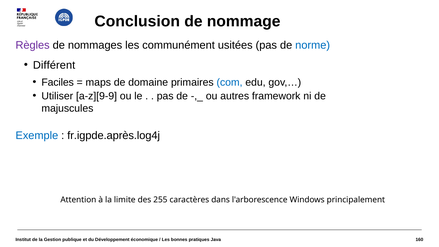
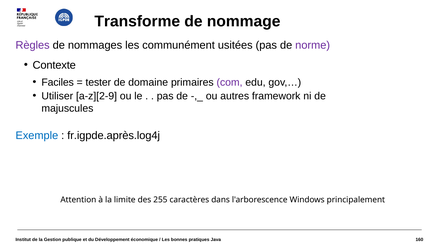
Conclusion: Conclusion -> Transforme (137, 21)
norme colour: blue -> purple (313, 45)
Différent: Différent -> Contexte (54, 65)
maps: maps -> tester (98, 82)
com colour: blue -> purple (230, 82)
a-z][9-9: a-z][9-9 -> a-z][2-9 (97, 96)
